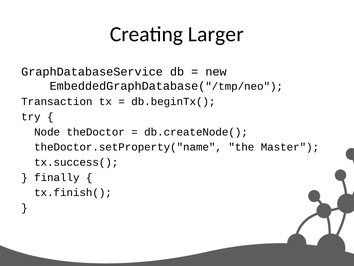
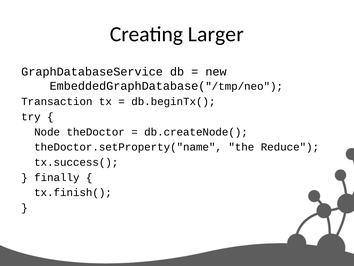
Master: Master -> Reduce (290, 147)
